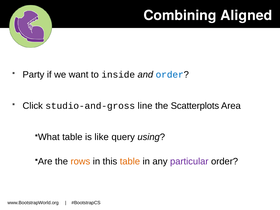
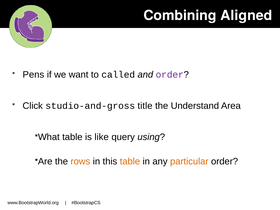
Party: Party -> Pens (33, 75)
inside: inside -> called (118, 75)
order colour: blue -> purple (170, 75)
line: line -> title (145, 106)
Scatterplots: Scatterplots -> Understand (195, 106)
particular colour: purple -> orange (189, 161)
